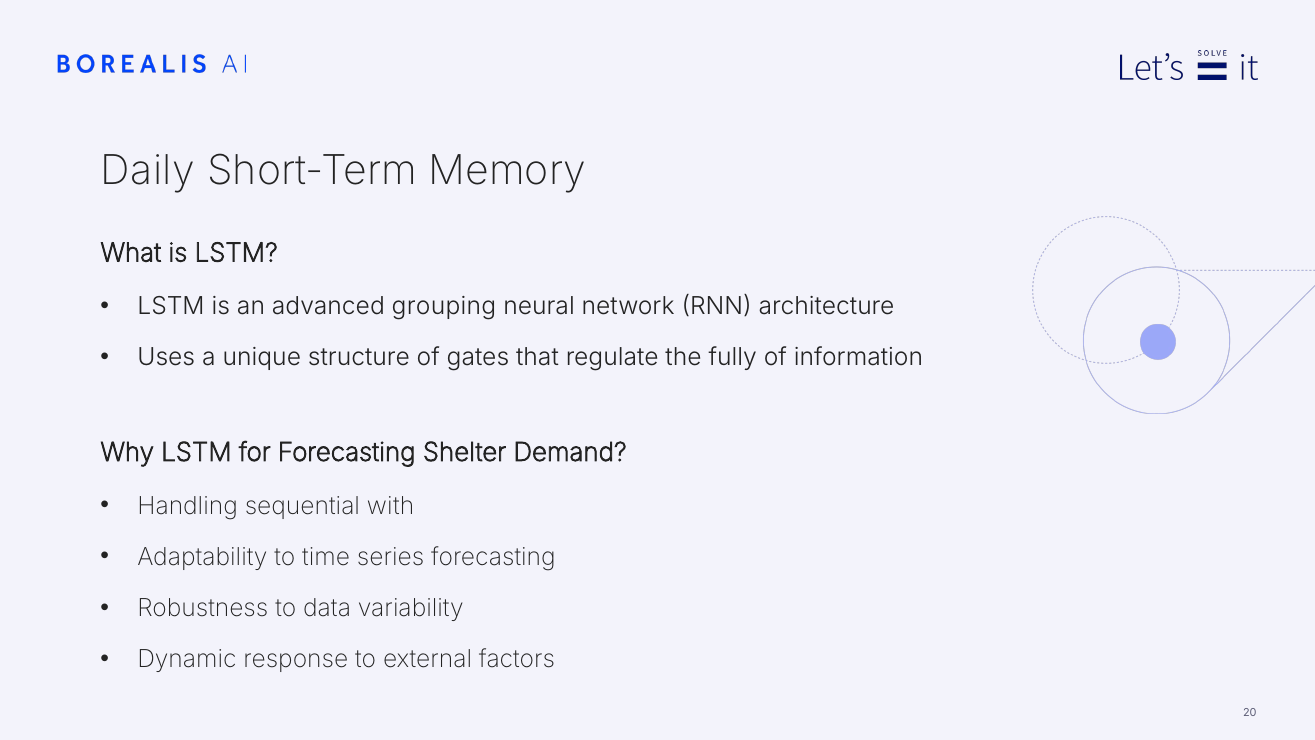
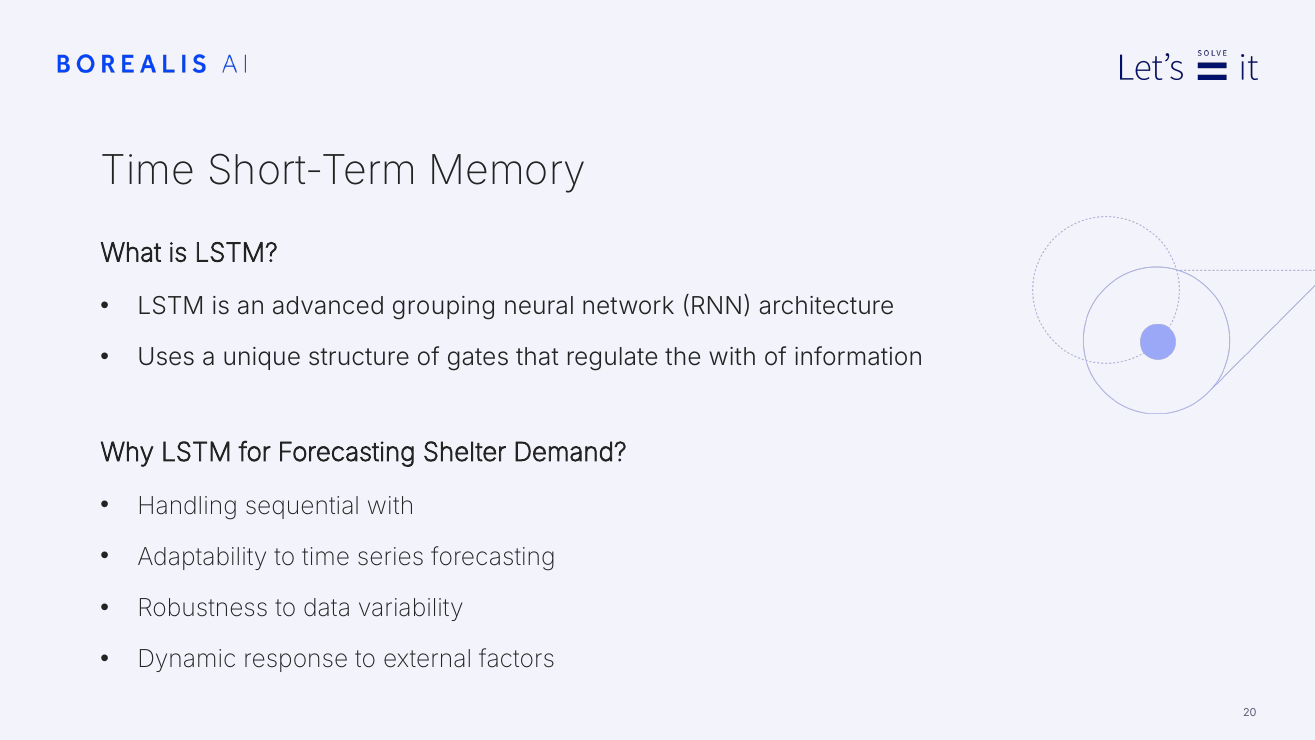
Daily: Daily -> Time (148, 171)
the fully: fully -> with (733, 358)
